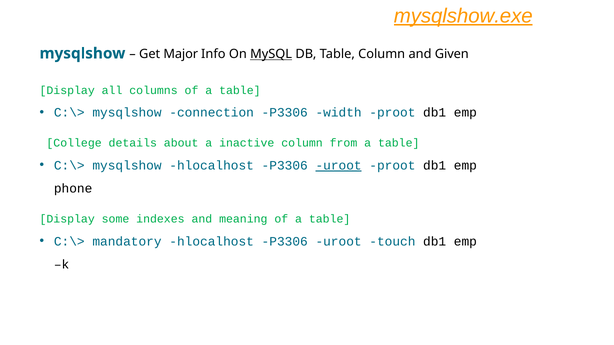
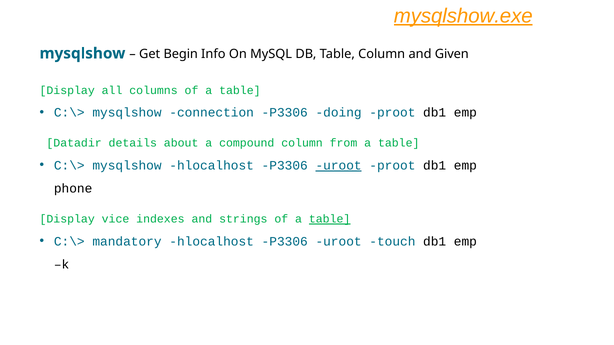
Major: Major -> Begin (181, 54)
MySQL underline: present -> none (271, 54)
width: width -> doing (339, 113)
College: College -> Datadir (74, 143)
inactive: inactive -> compound (247, 143)
some: some -> vice (116, 219)
meaning: meaning -> strings (243, 219)
table underline: none -> present (330, 219)
